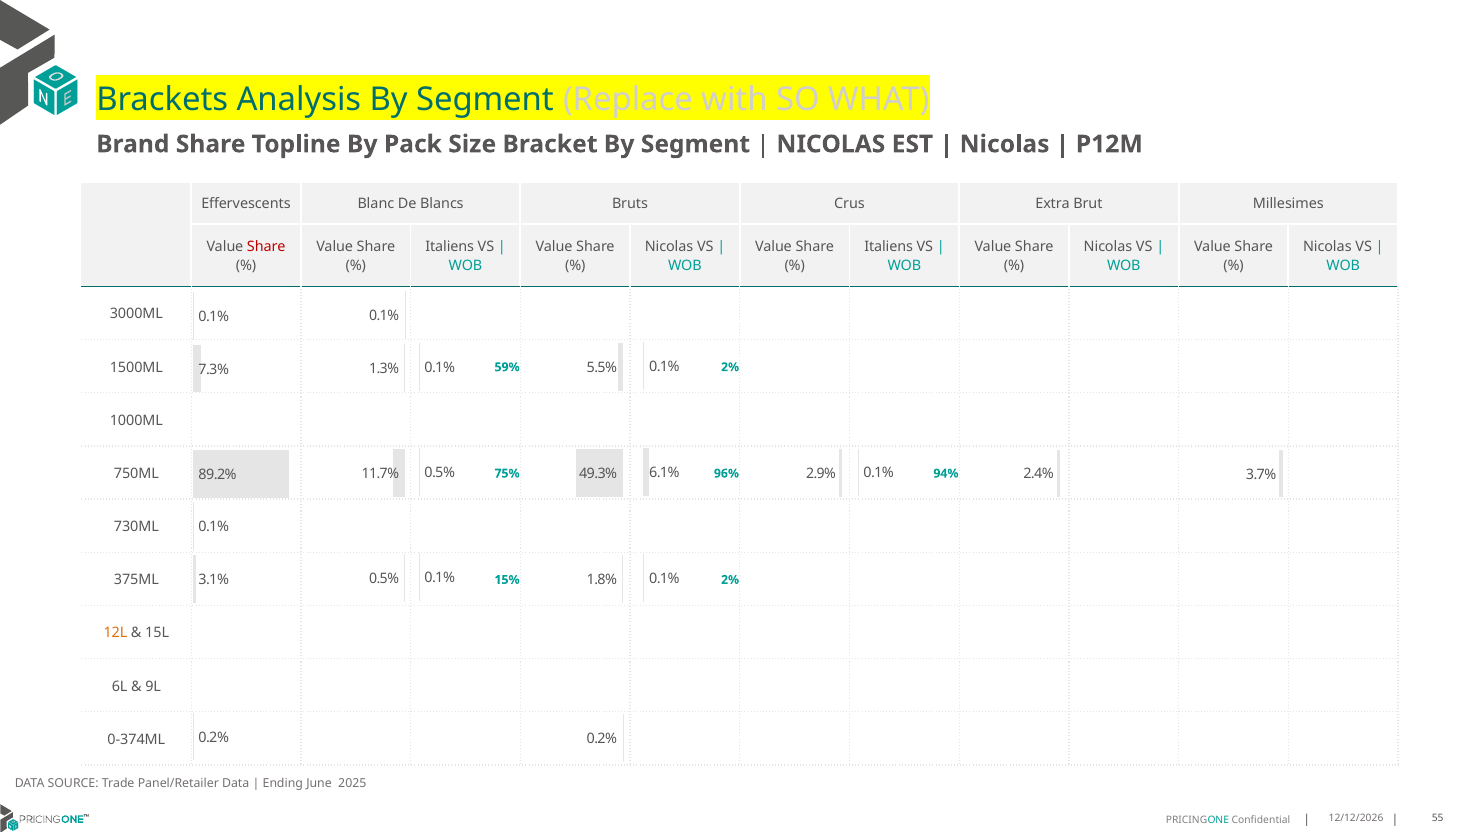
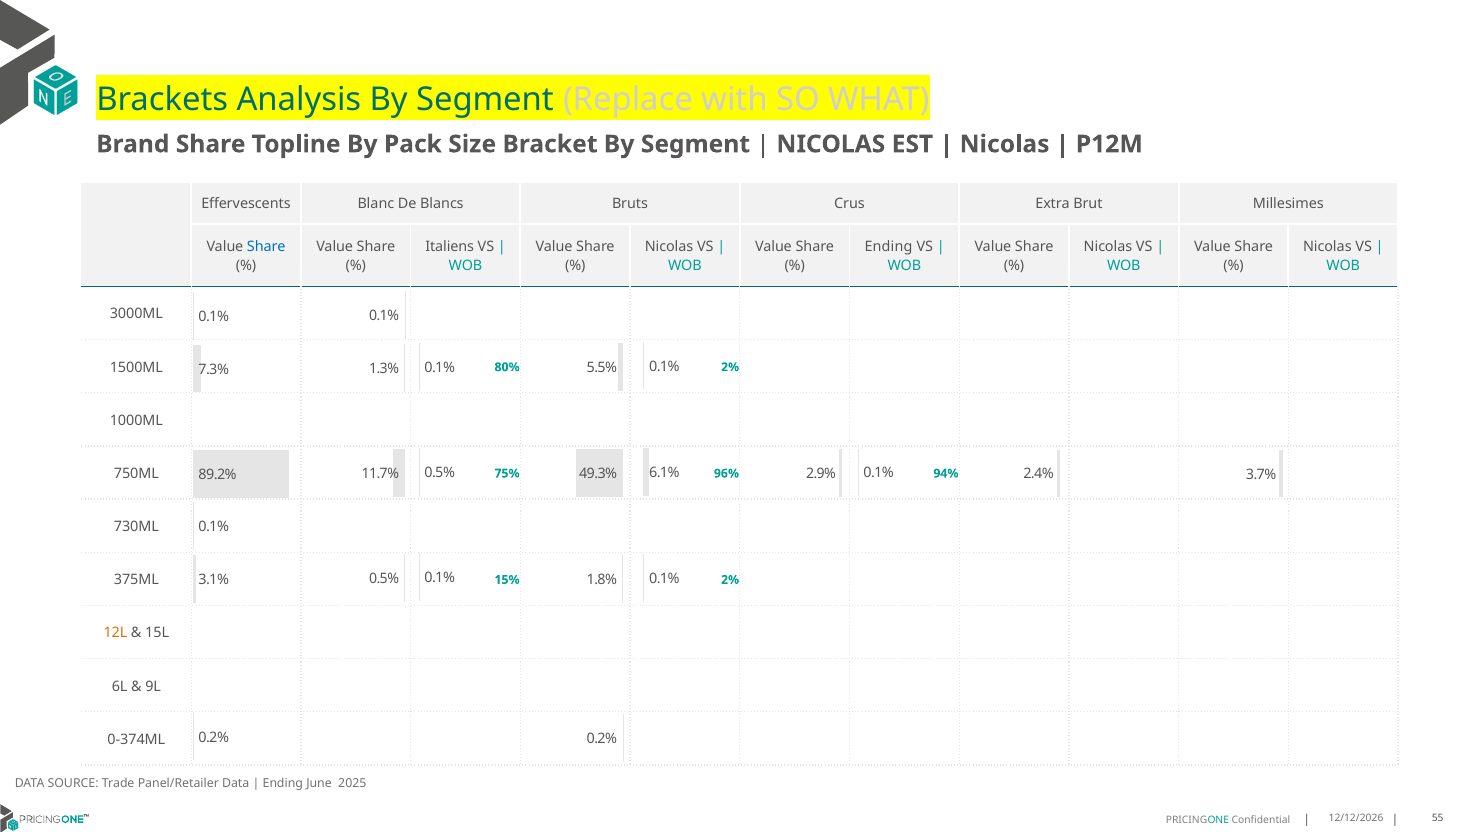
Share colour: red -> blue (266, 247)
Italiens: Italiens -> Ending (888, 247)
59%: 59% -> 80% (507, 367)
